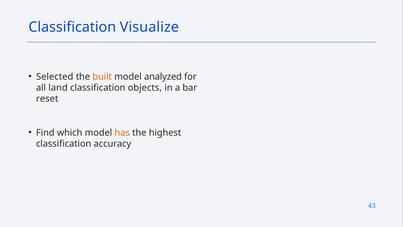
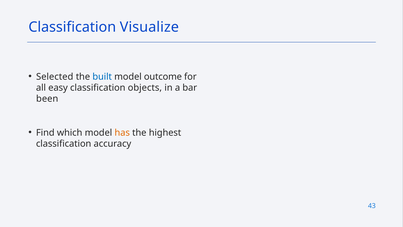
built colour: orange -> blue (102, 77)
analyzed: analyzed -> outcome (163, 77)
land: land -> easy (58, 88)
reset: reset -> been (47, 99)
